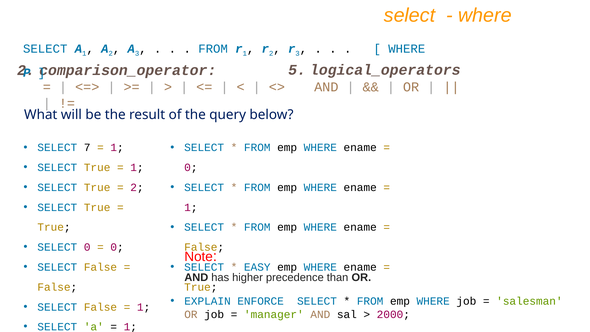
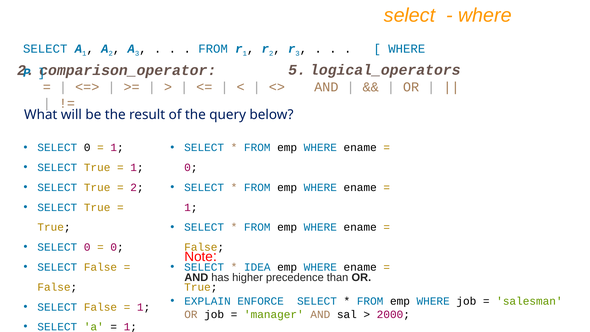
7: 7 -> 0 (87, 148)
EASY: EASY -> IDEA (257, 267)
